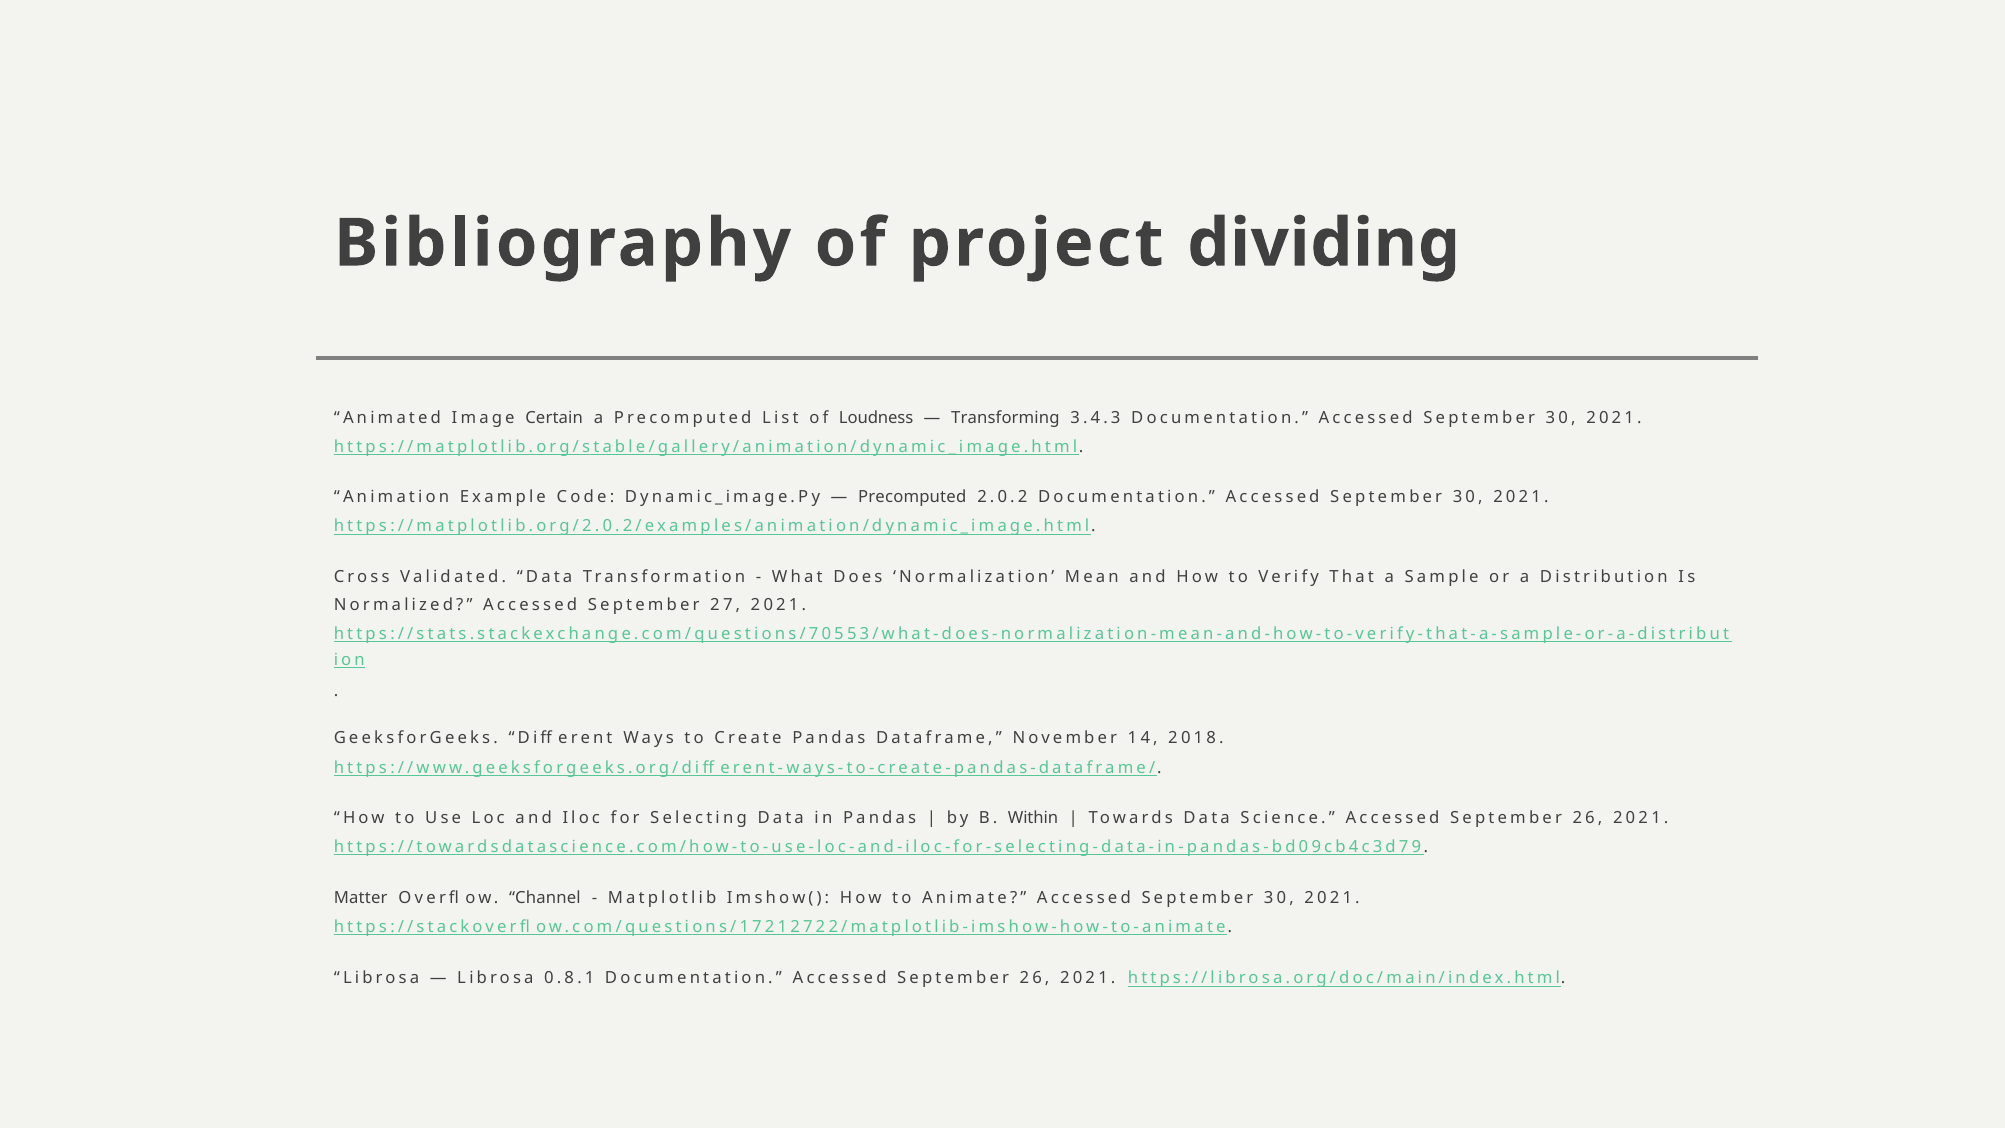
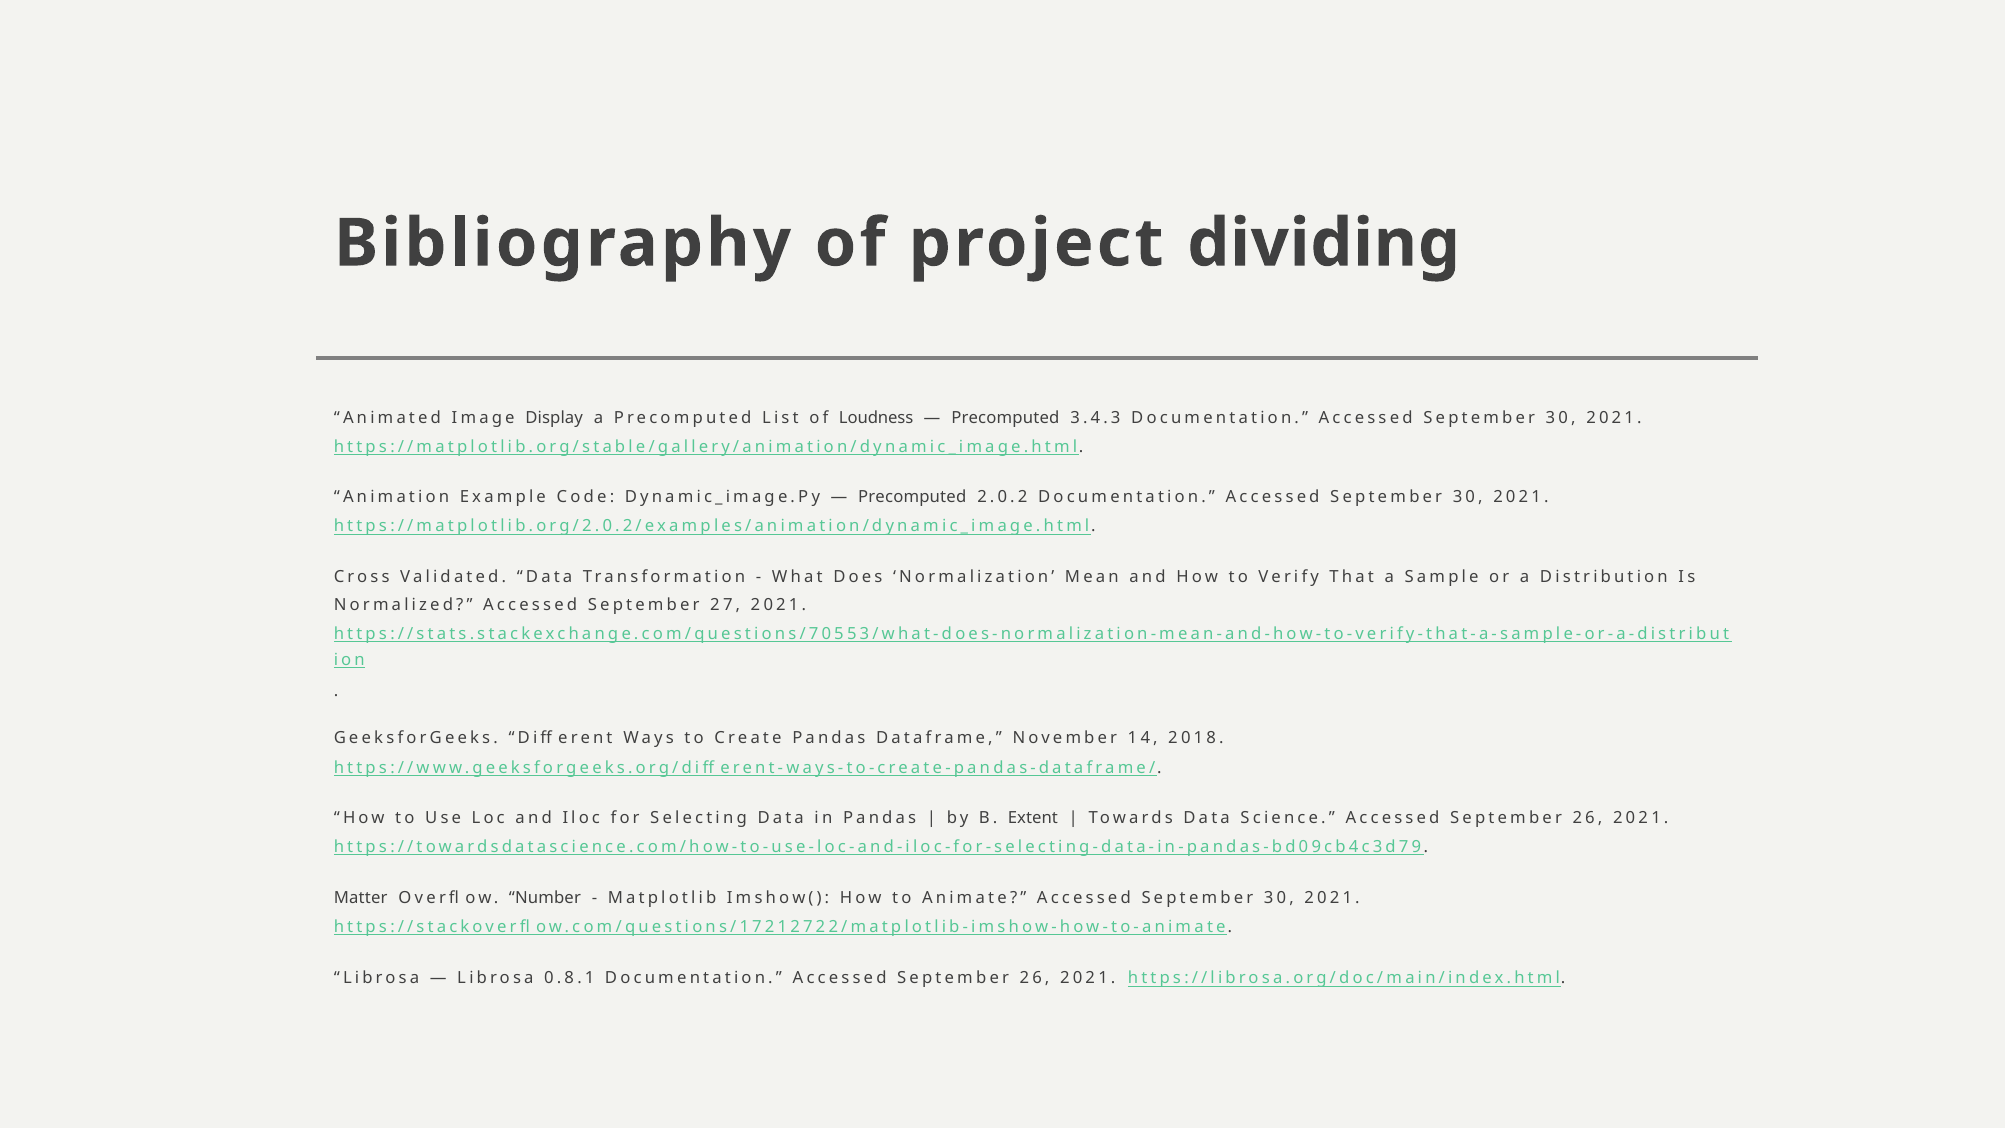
Certain: Certain -> Display (554, 417)
Transforming: Transforming -> Precomputed (1005, 417)
Within: Within -> Extent (1033, 818)
Channel: Channel -> Number (545, 898)
